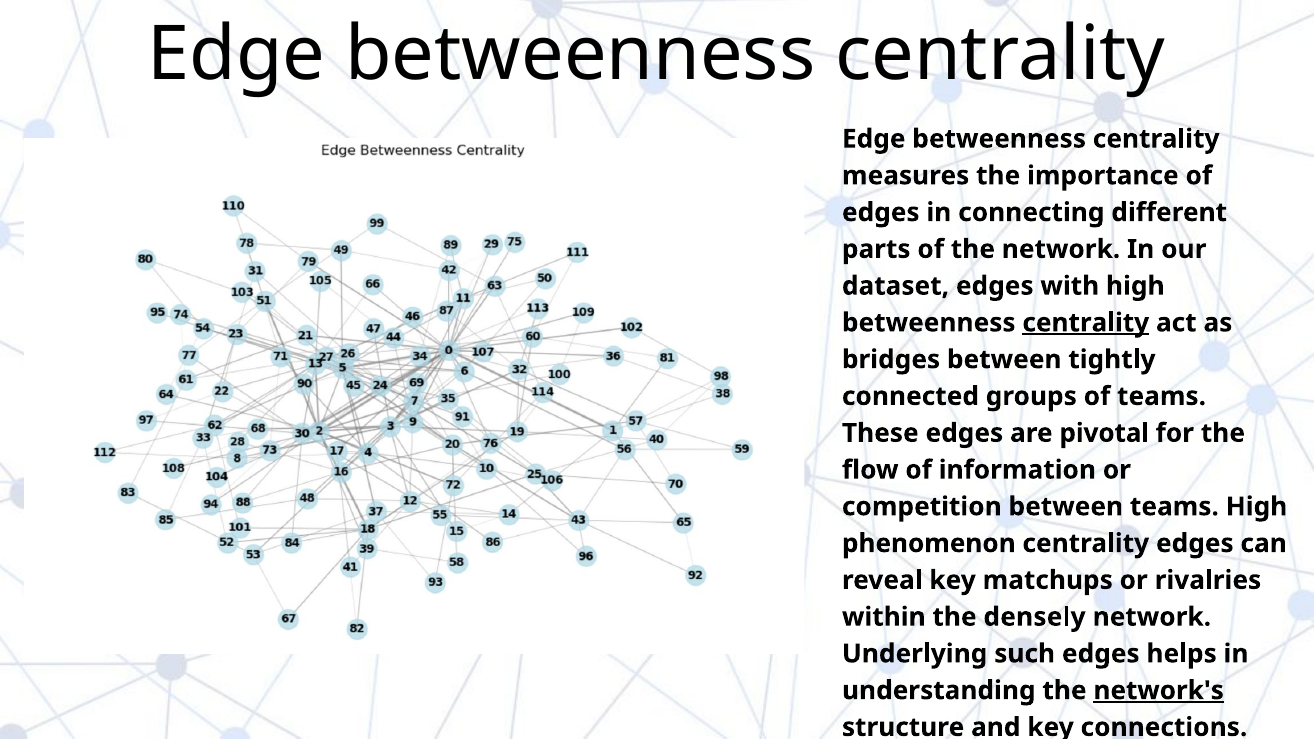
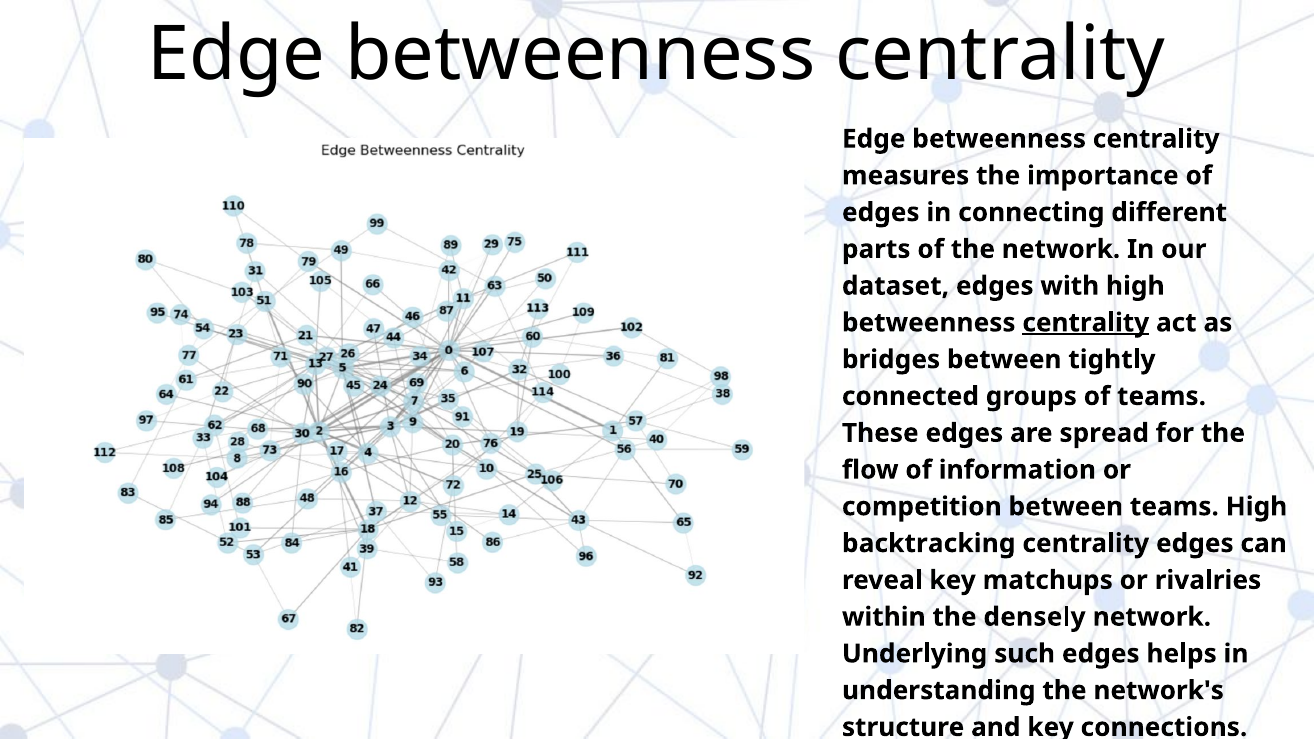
pivotal: pivotal -> spread (1104, 433)
phenomenon: phenomenon -> backtracking (929, 544)
network's underline: present -> none (1159, 691)
